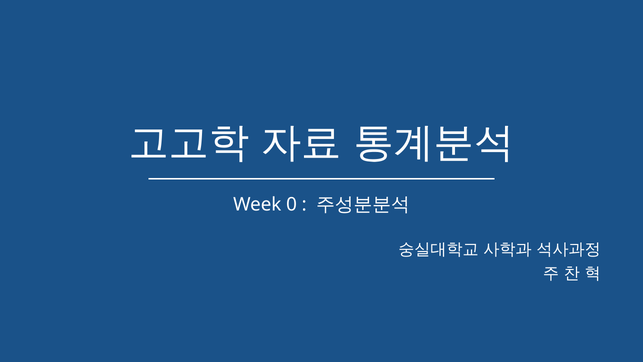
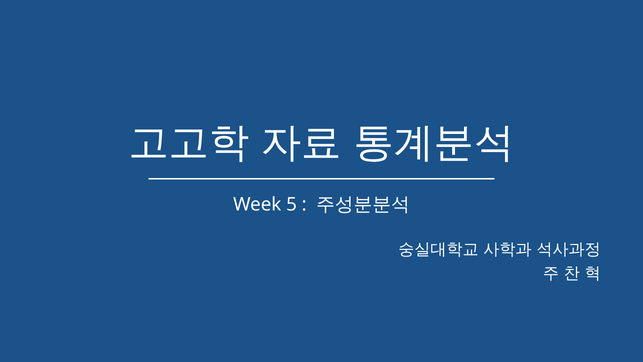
0: 0 -> 5 (292, 205)
